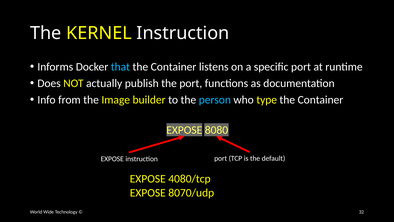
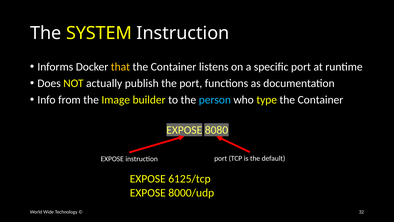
KERNEL: KERNEL -> SYSTEM (99, 33)
that colour: light blue -> yellow (120, 67)
4080/tcp: 4080/tcp -> 6125/tcp (189, 179)
8070/udp: 8070/udp -> 8000/udp (191, 193)
